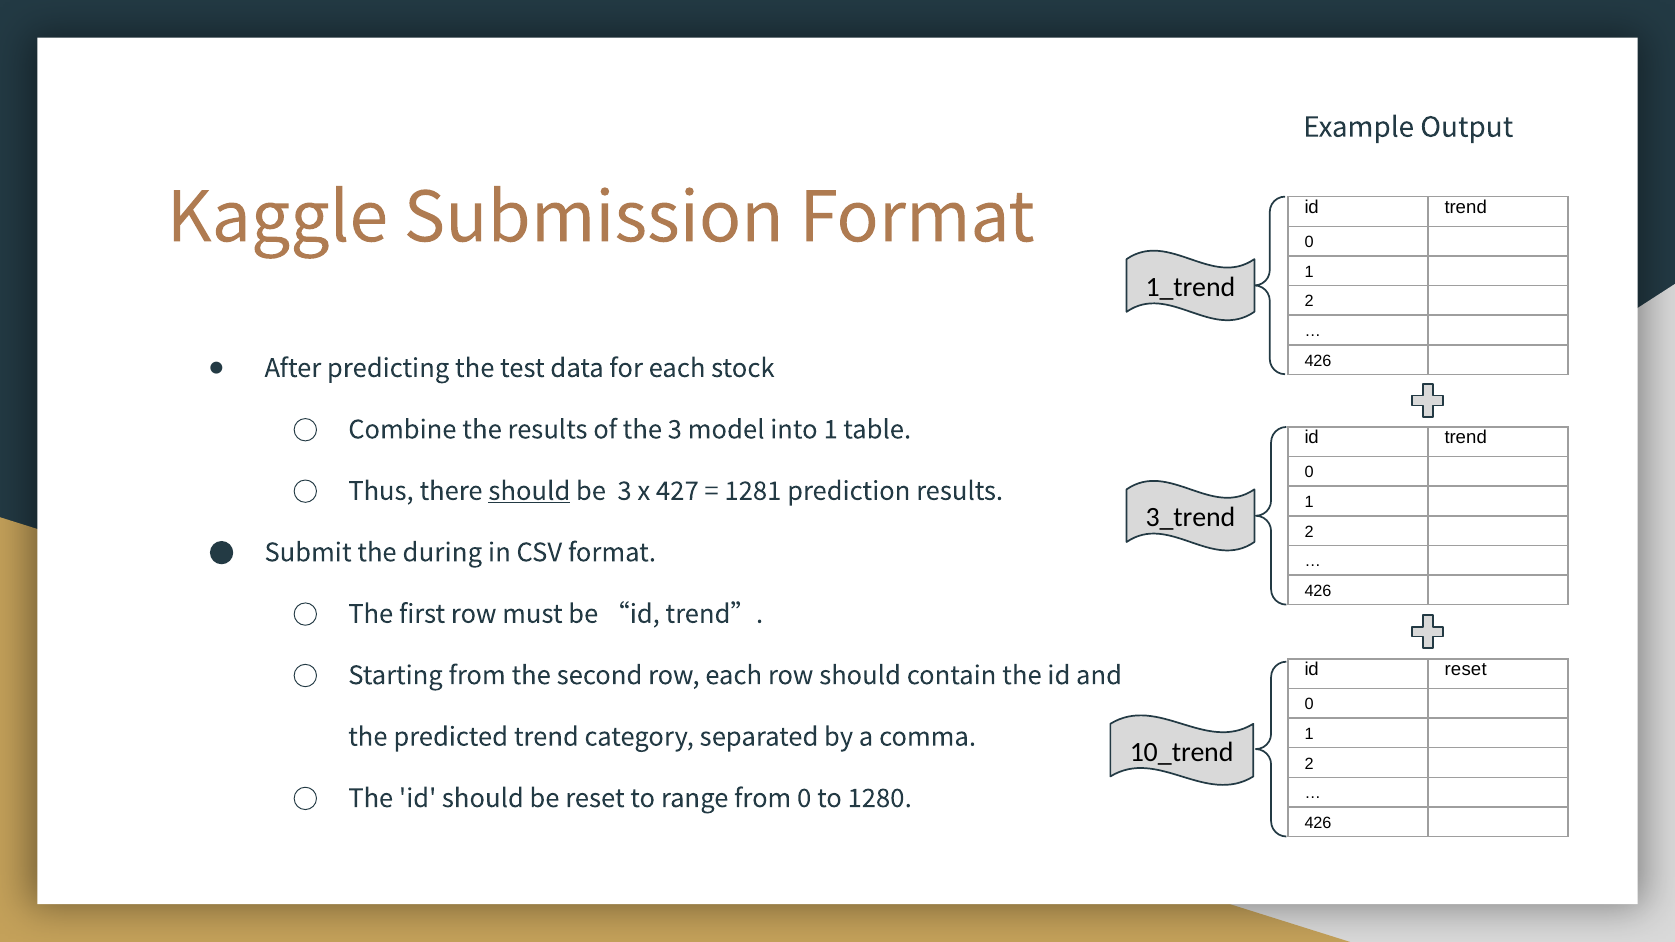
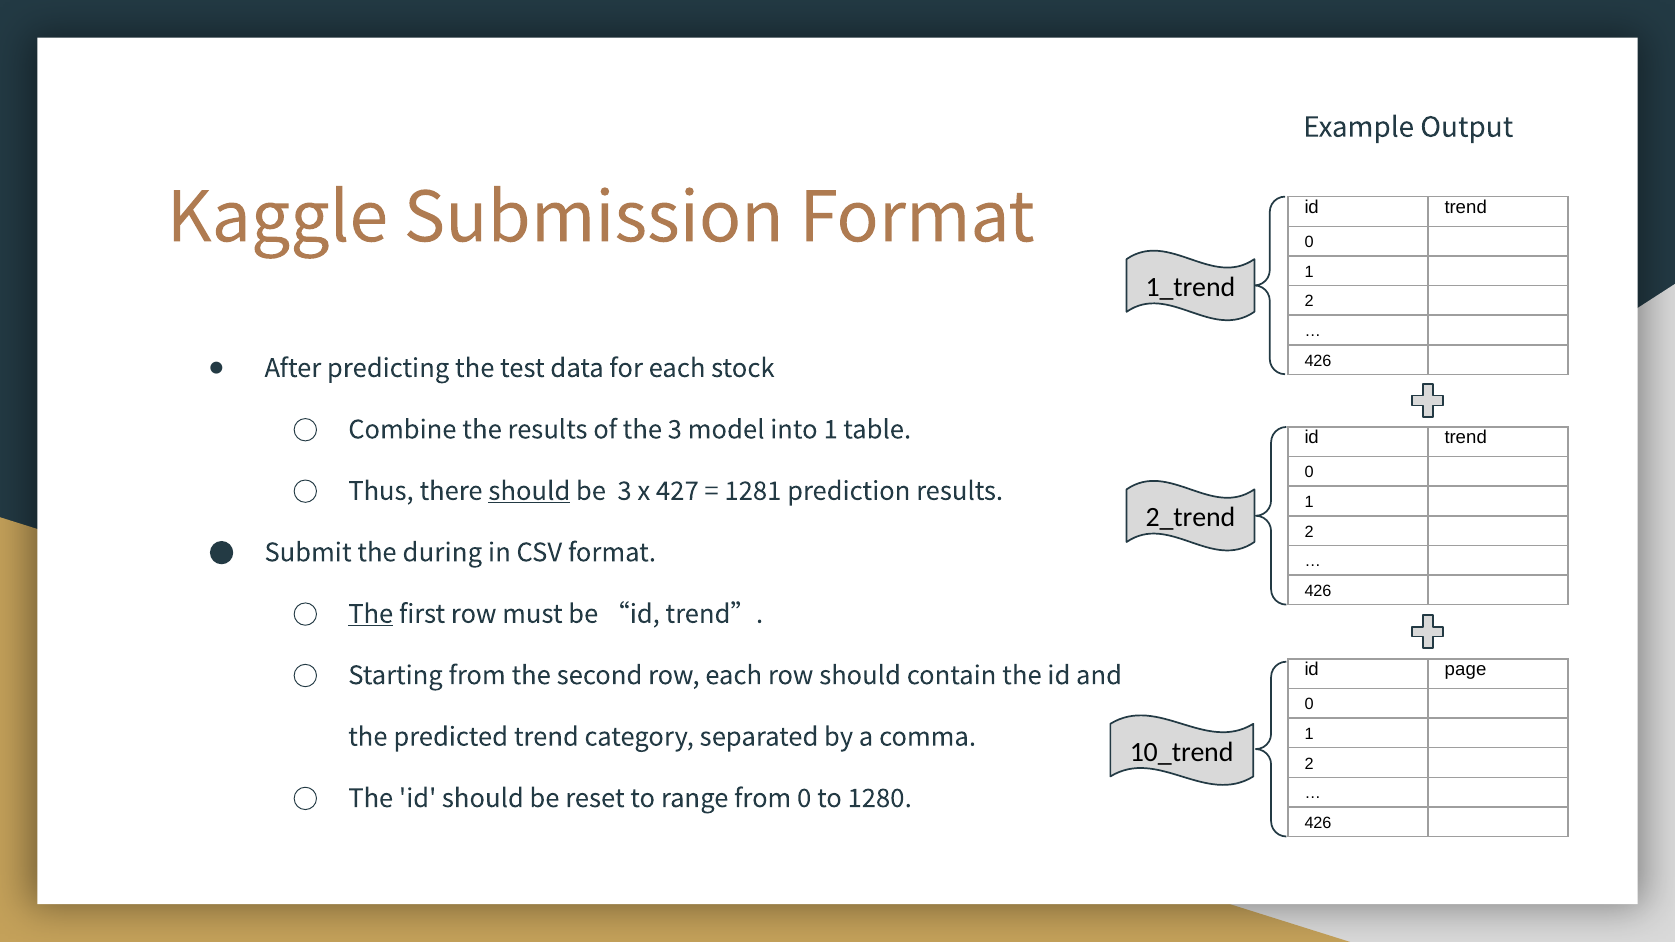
3_trend: 3_trend -> 2_trend (1190, 518)
The underline: none -> present (371, 614)
id reset: reset -> page (1466, 670)
